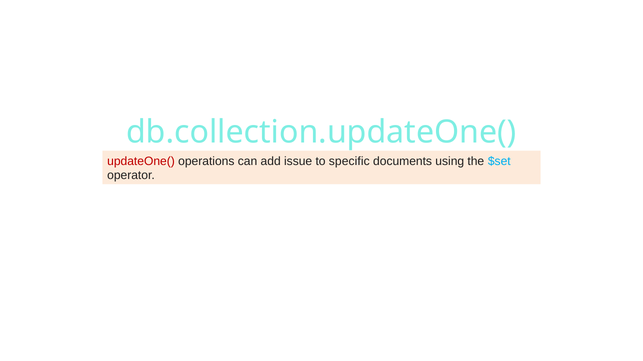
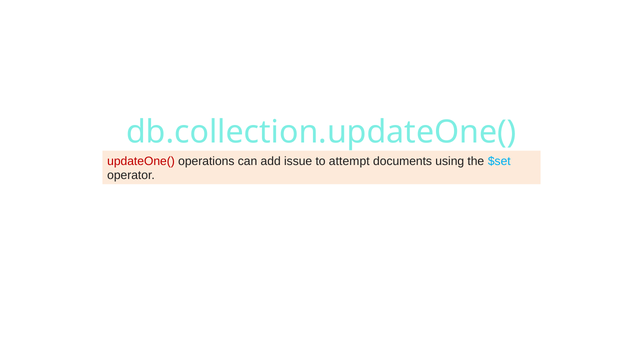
specific: specific -> attempt (349, 161)
